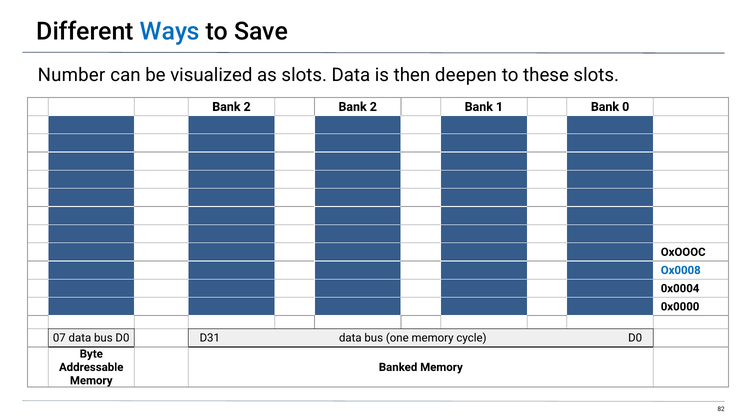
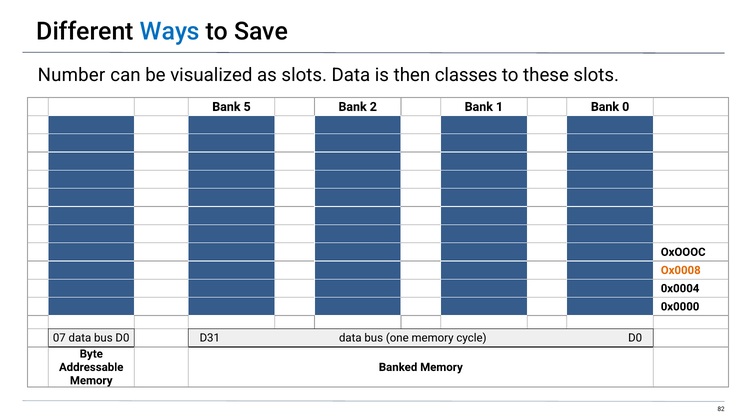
deepen: deepen -> classes (466, 75)
2: 2 -> 5 (247, 107)
Ox0008 colour: blue -> orange (681, 270)
